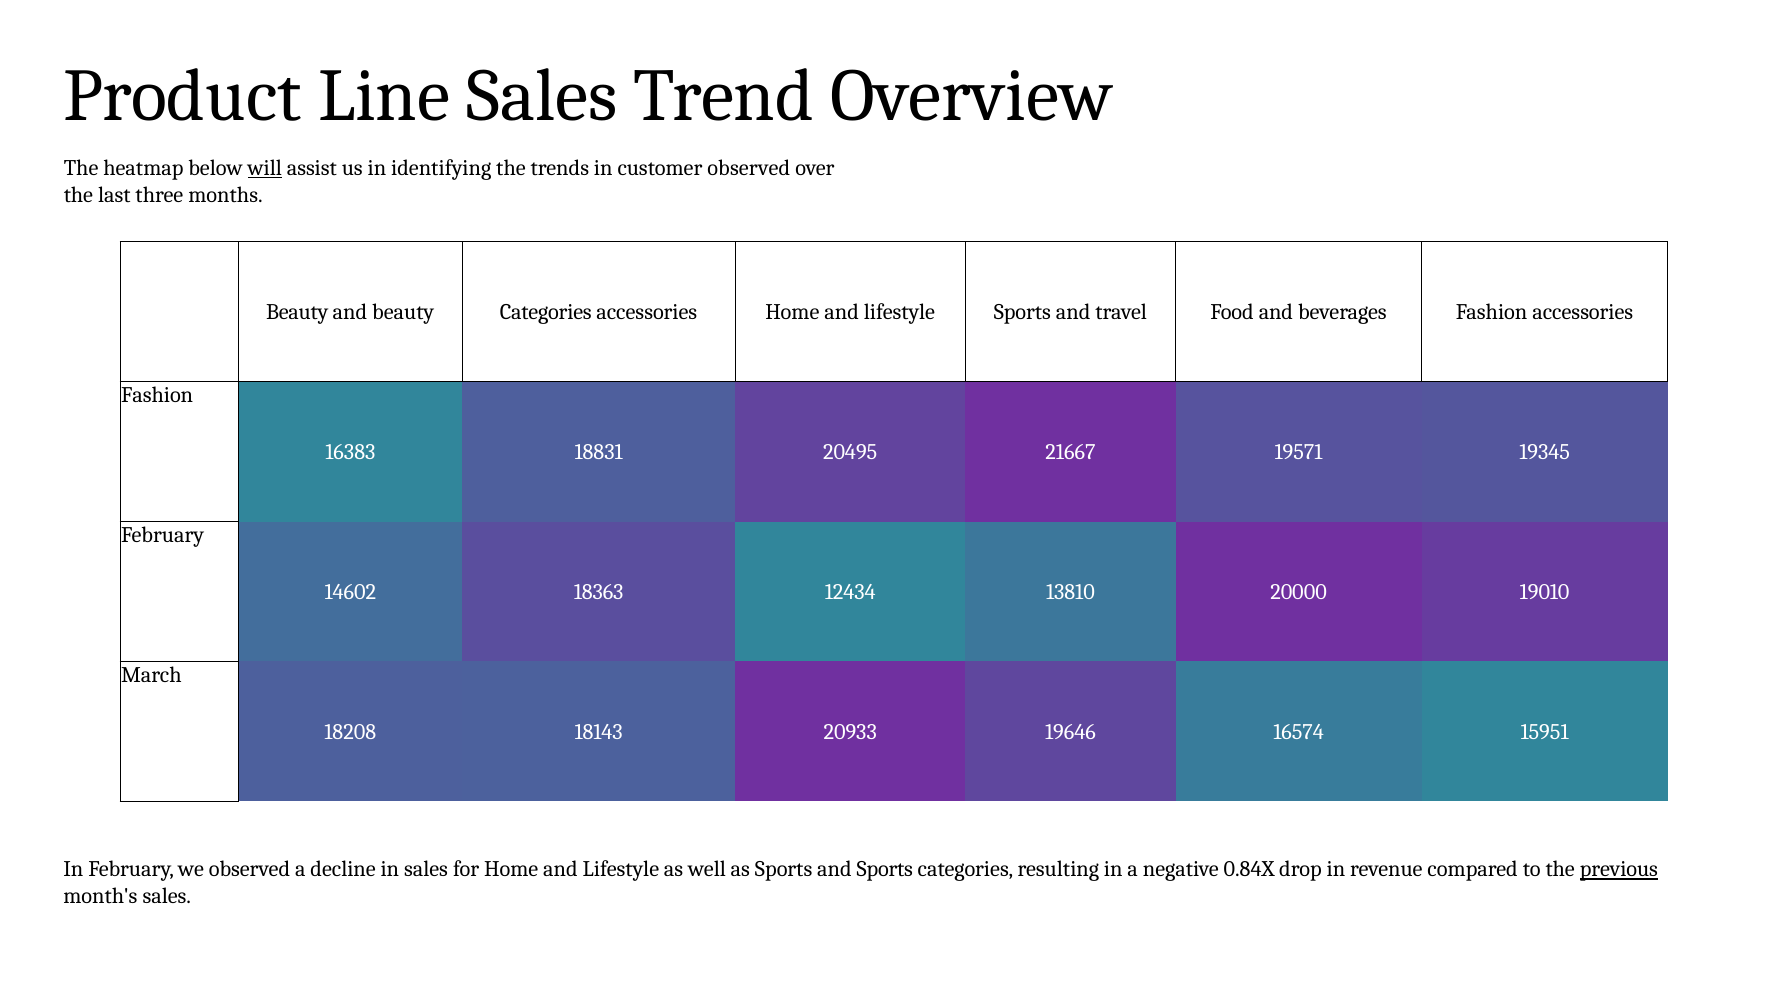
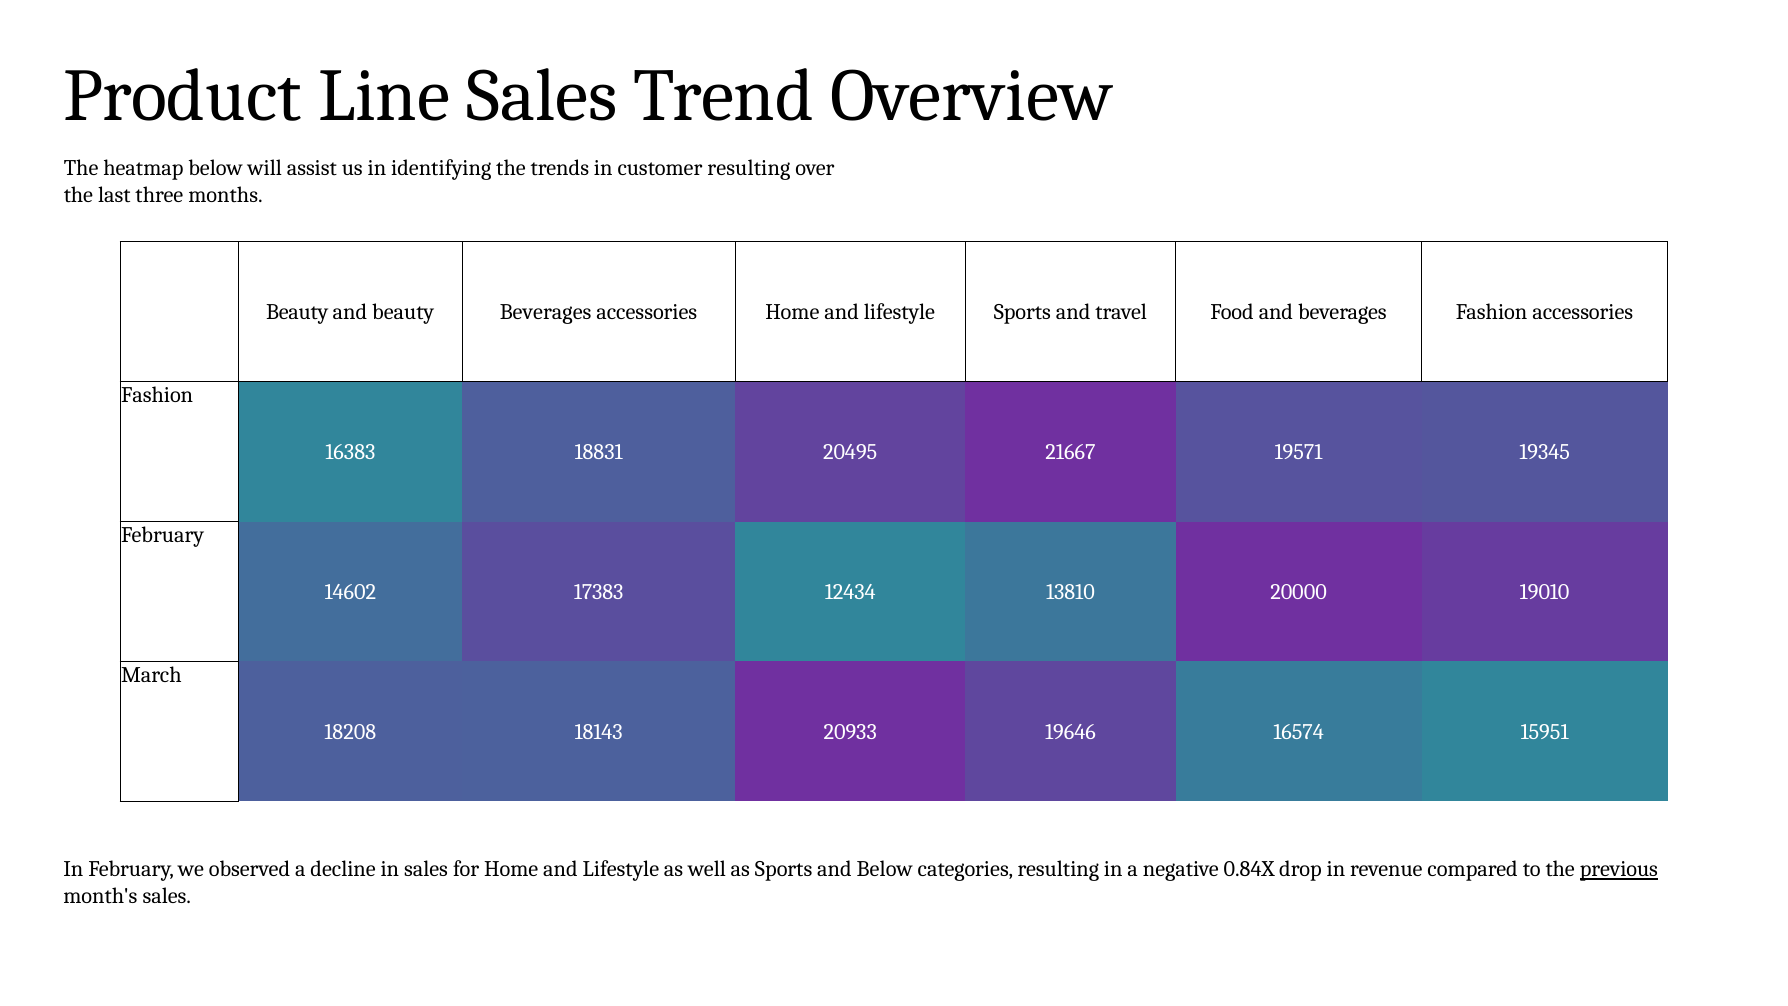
will underline: present -> none (265, 168)
customer observed: observed -> resulting (749, 168)
beauty Categories: Categories -> Beverages (546, 312)
18363: 18363 -> 17383 (599, 592)
and Sports: Sports -> Below (885, 869)
